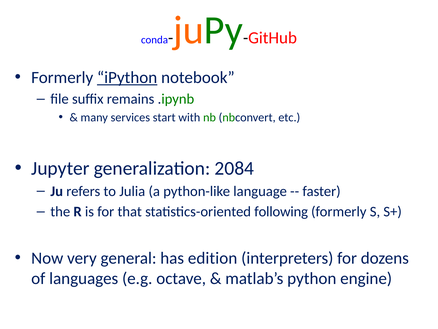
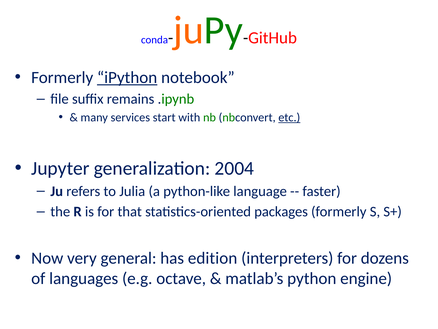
etc underline: none -> present (289, 117)
2084: 2084 -> 2004 (234, 168)
following: following -> packages (281, 211)
